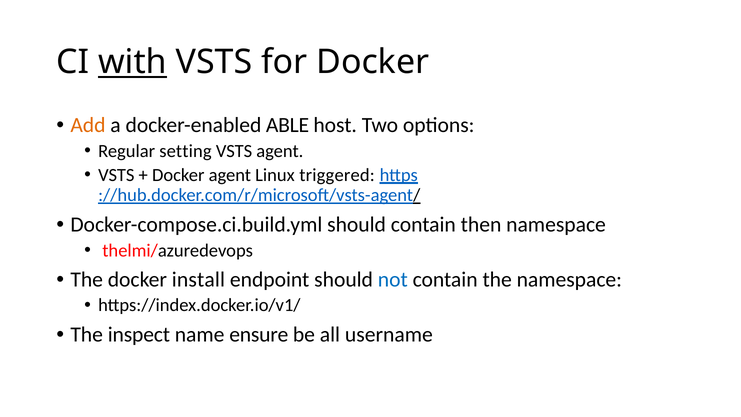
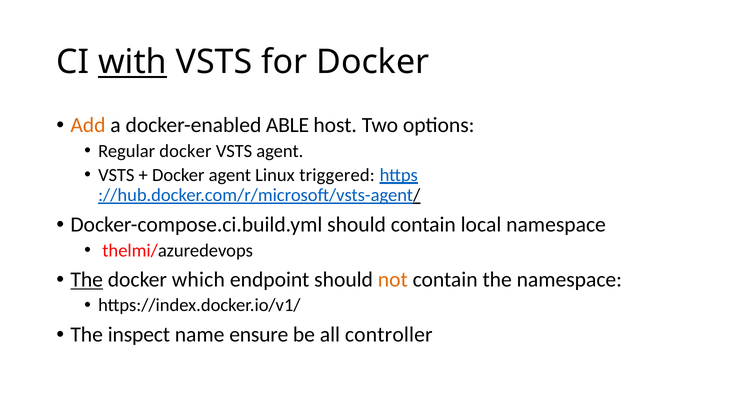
Regular setting: setting -> docker (185, 151)
then: then -> local (481, 225)
The underline: none -> present (87, 280)
install: install -> which (198, 280)
not colour: blue -> orange (393, 280)
username: username -> controller (389, 335)
